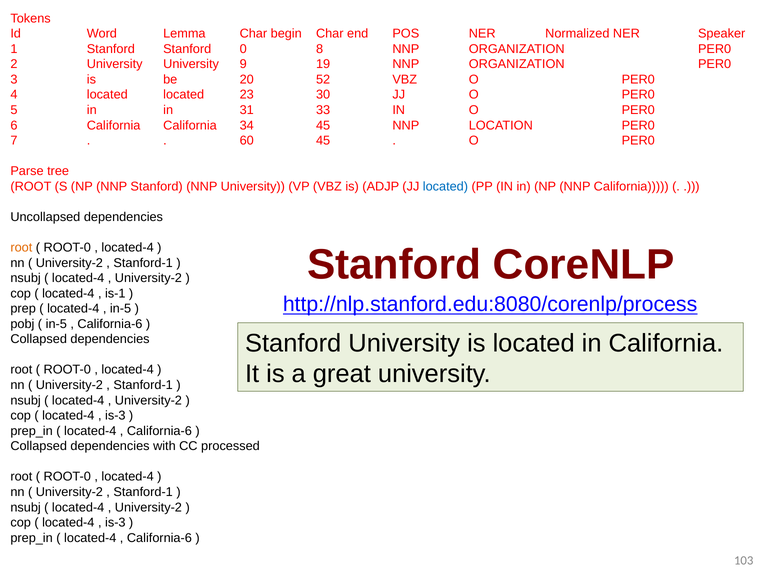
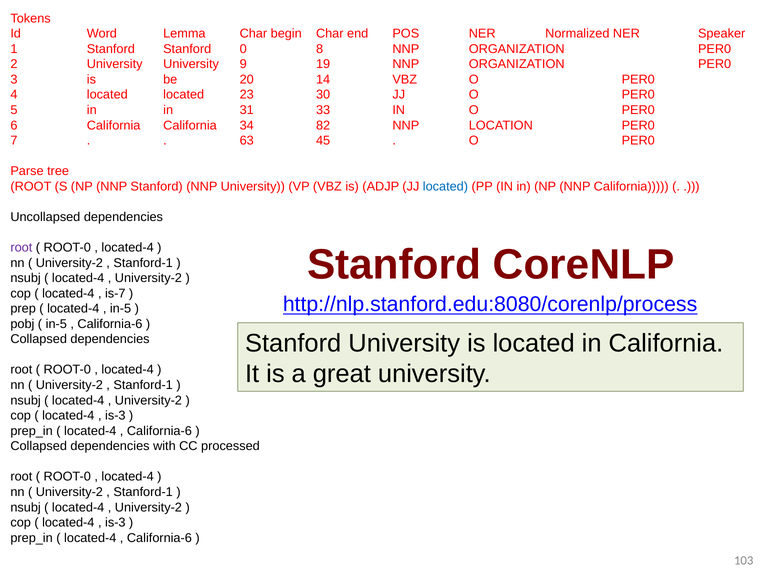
52: 52 -> 14 (323, 79)
34 45: 45 -> 82 (323, 125)
60: 60 -> 63 (247, 141)
root colour: orange -> purple (21, 248)
is-1: is-1 -> is-7 (115, 293)
